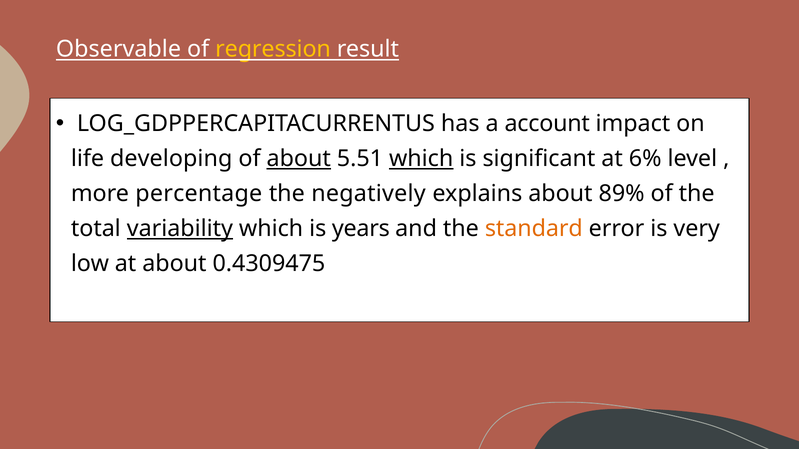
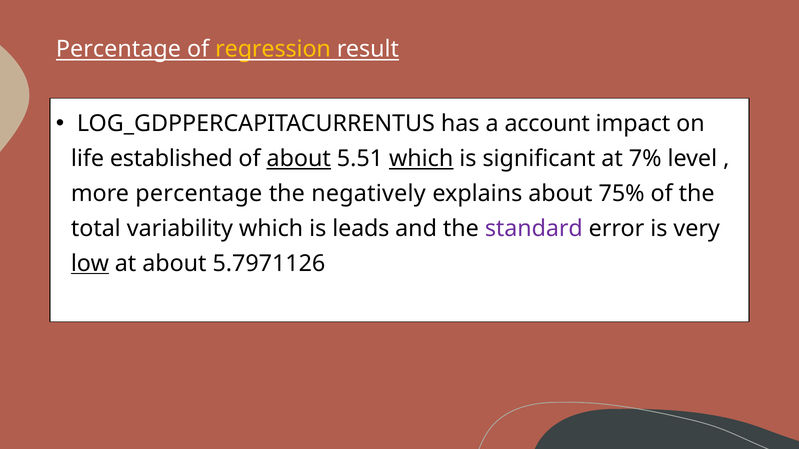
Observable: Observable -> Percentage (118, 49)
developing: developing -> established (171, 159)
6%: 6% -> 7% (645, 159)
89%: 89% -> 75% (622, 194)
variability underline: present -> none (180, 229)
years: years -> leads (361, 229)
standard colour: orange -> purple (534, 229)
low underline: none -> present (90, 264)
0.4309475: 0.4309475 -> 5.7971126 (269, 264)
